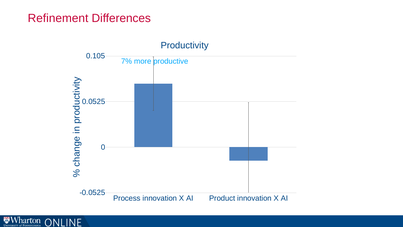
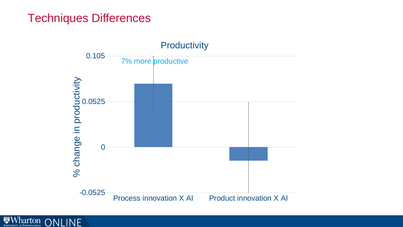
Refinement: Refinement -> Techniques (58, 18)
